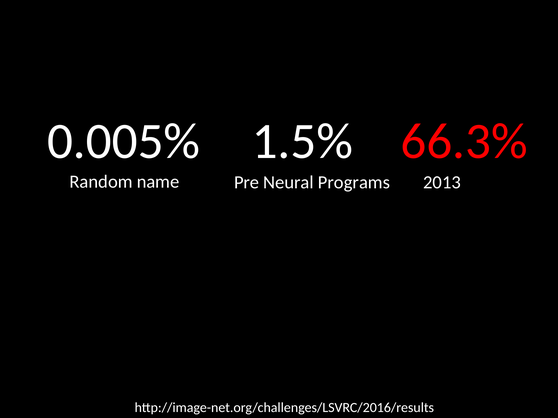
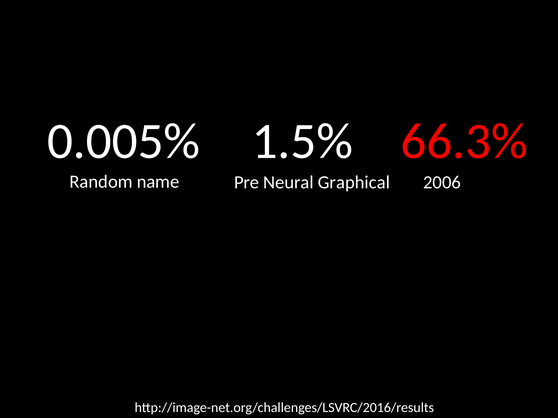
Programs: Programs -> Graphical (354, 183)
2013: 2013 -> 2006 (442, 183)
